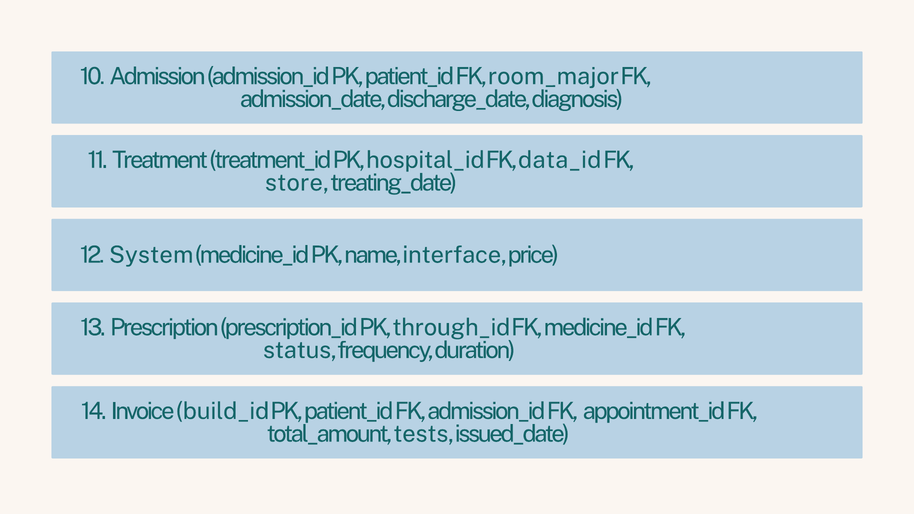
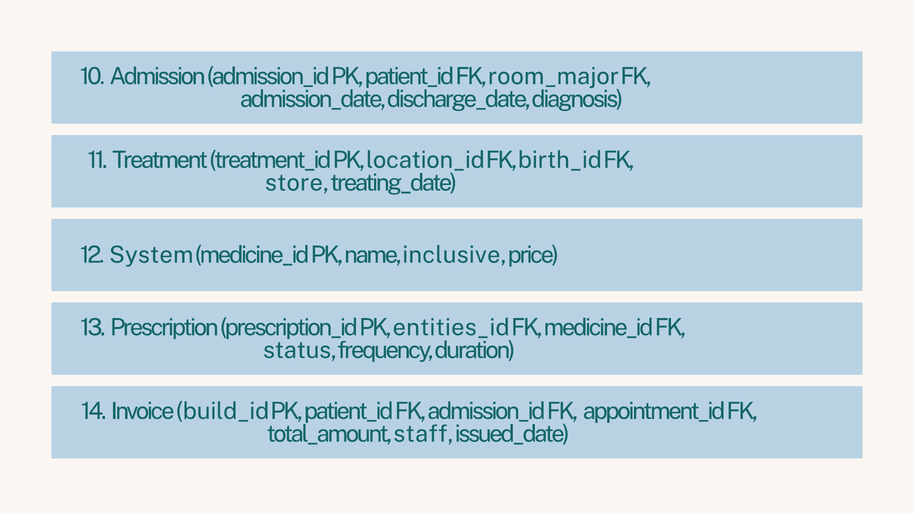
hospital_id: hospital_id -> location_id (425, 160)
data_id: data_id -> birth_id (560, 160)
interface: interface -> inclusive (454, 255)
through_id: through_id -> entities_id (451, 328)
tests: tests -> staff (423, 434)
